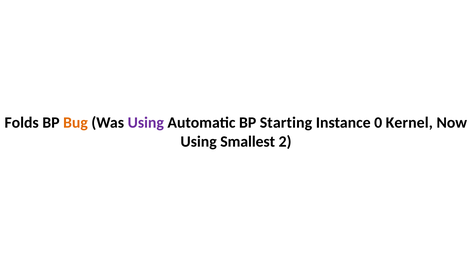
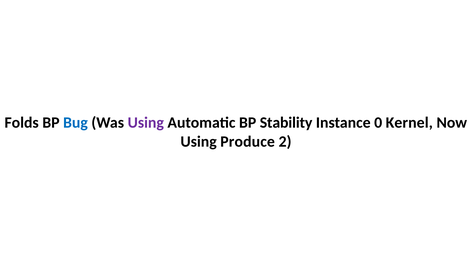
Bug colour: orange -> blue (75, 122)
Starting: Starting -> Stability (286, 122)
Smallest: Smallest -> Produce (248, 141)
